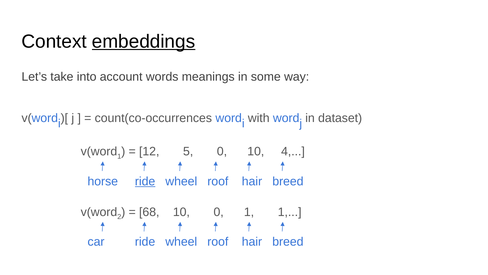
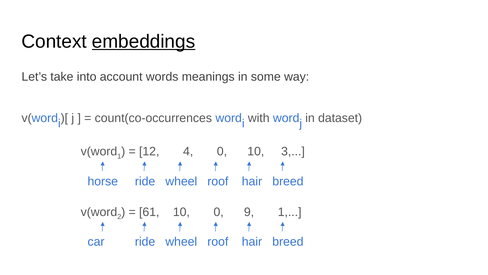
5: 5 -> 4 (188, 151)
4: 4 -> 3 (293, 151)
ride underline: present -> none (145, 181)
68: 68 -> 61 (149, 212)
0 1: 1 -> 9 (249, 212)
